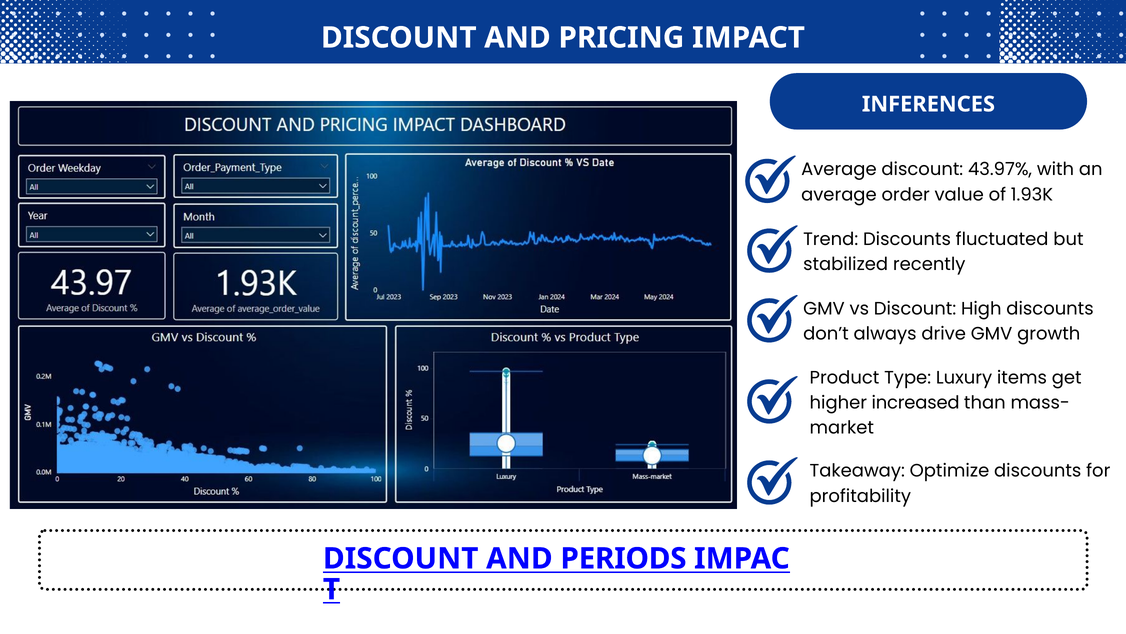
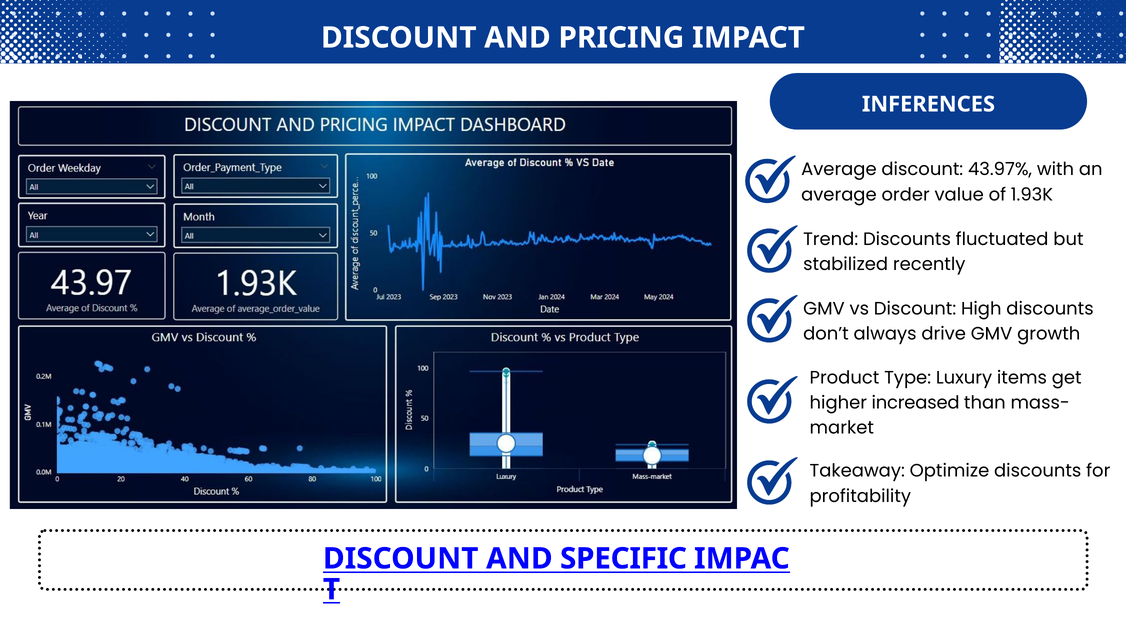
PERIODS: PERIODS -> SPECIFIC (623, 558)
